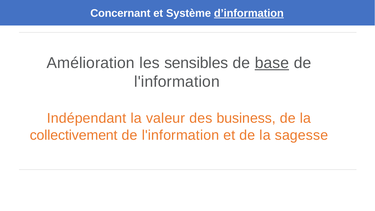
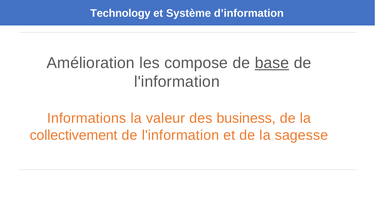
Concernant: Concernant -> Technology (120, 13)
d’information underline: present -> none (249, 13)
sensibles: sensibles -> compose (196, 63)
Indépendant: Indépendant -> Informations (87, 118)
